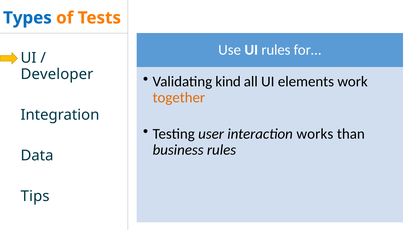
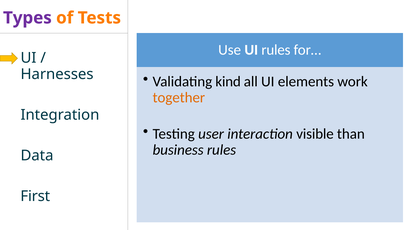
Types colour: blue -> purple (27, 18)
Developer: Developer -> Harnesses (57, 74)
works: works -> visible (315, 134)
Tips: Tips -> First (35, 196)
